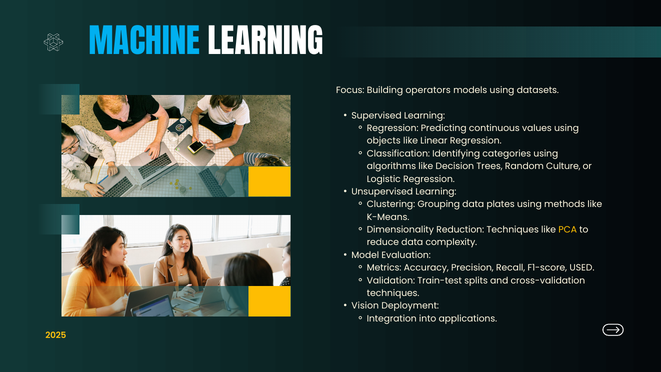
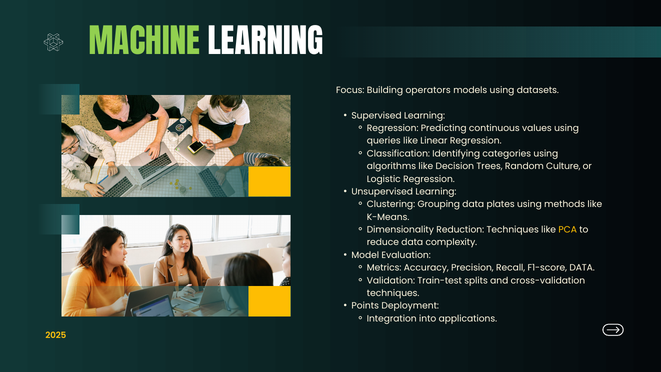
MACHINE colour: light blue -> light green (144, 43)
objects: objects -> queries (384, 141)
F1-score USED: USED -> DATA (582, 268)
Vision: Vision -> Points (365, 306)
